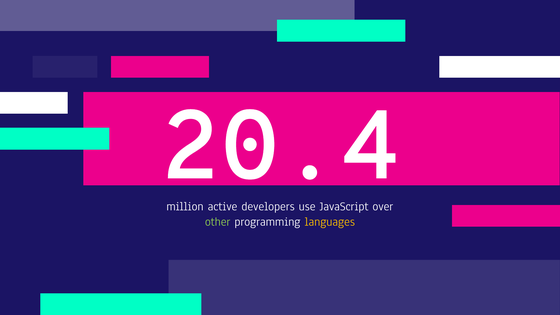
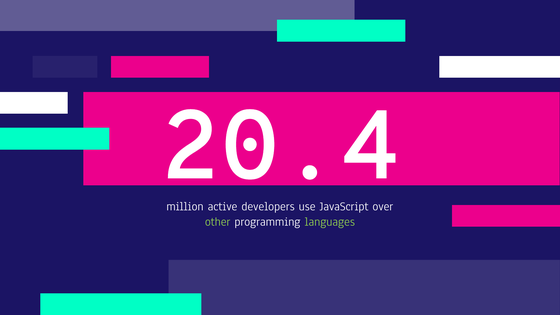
languages colour: yellow -> light green (330, 222)
